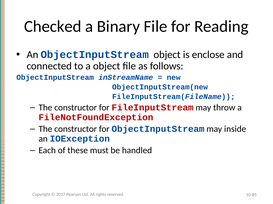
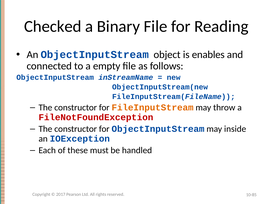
enclose: enclose -> enables (208, 55)
a object: object -> empty (107, 66)
FileInputStream colour: red -> orange (153, 108)
